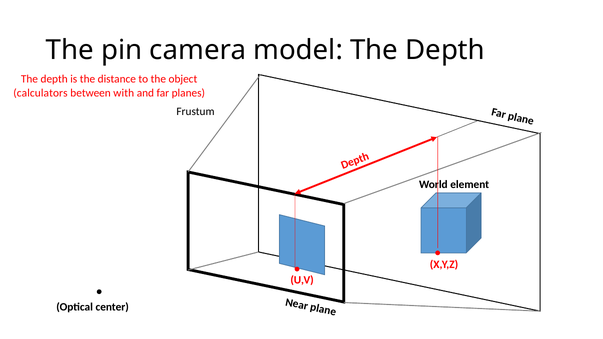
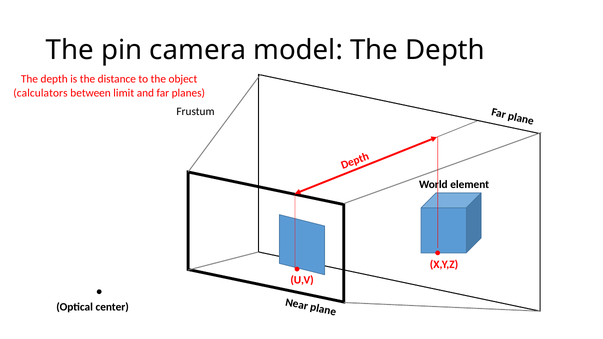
with: with -> limit (124, 93)
